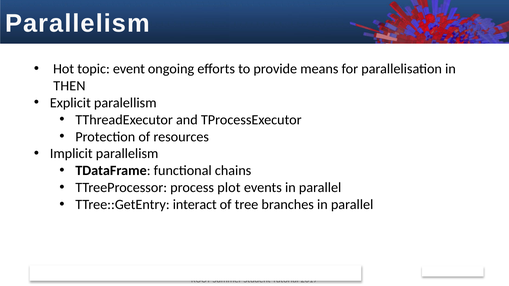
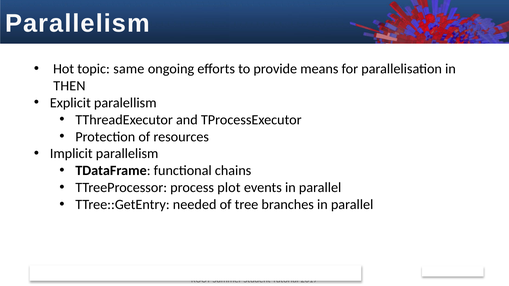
event: event -> same (129, 69)
interact: interact -> needed (195, 205)
